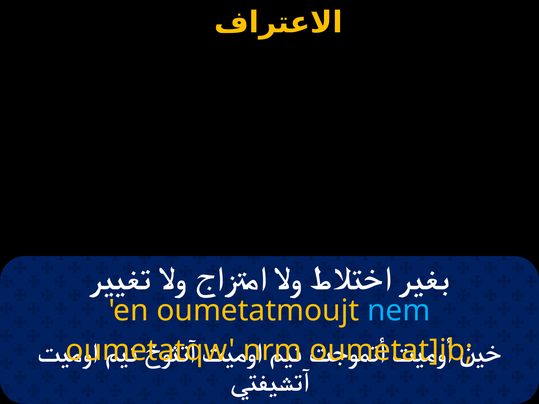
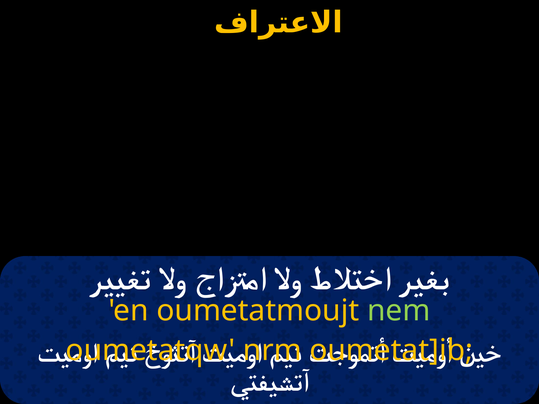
nem colour: light blue -> light green (399, 311)
